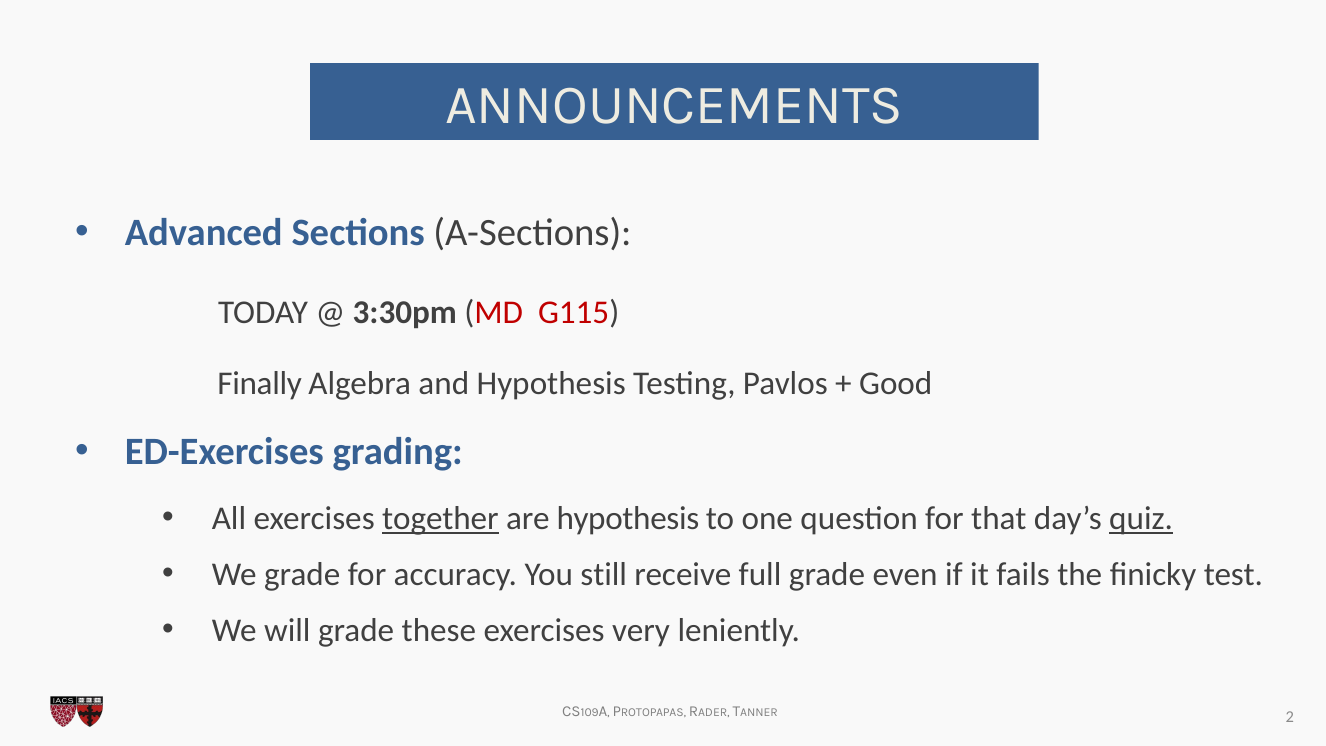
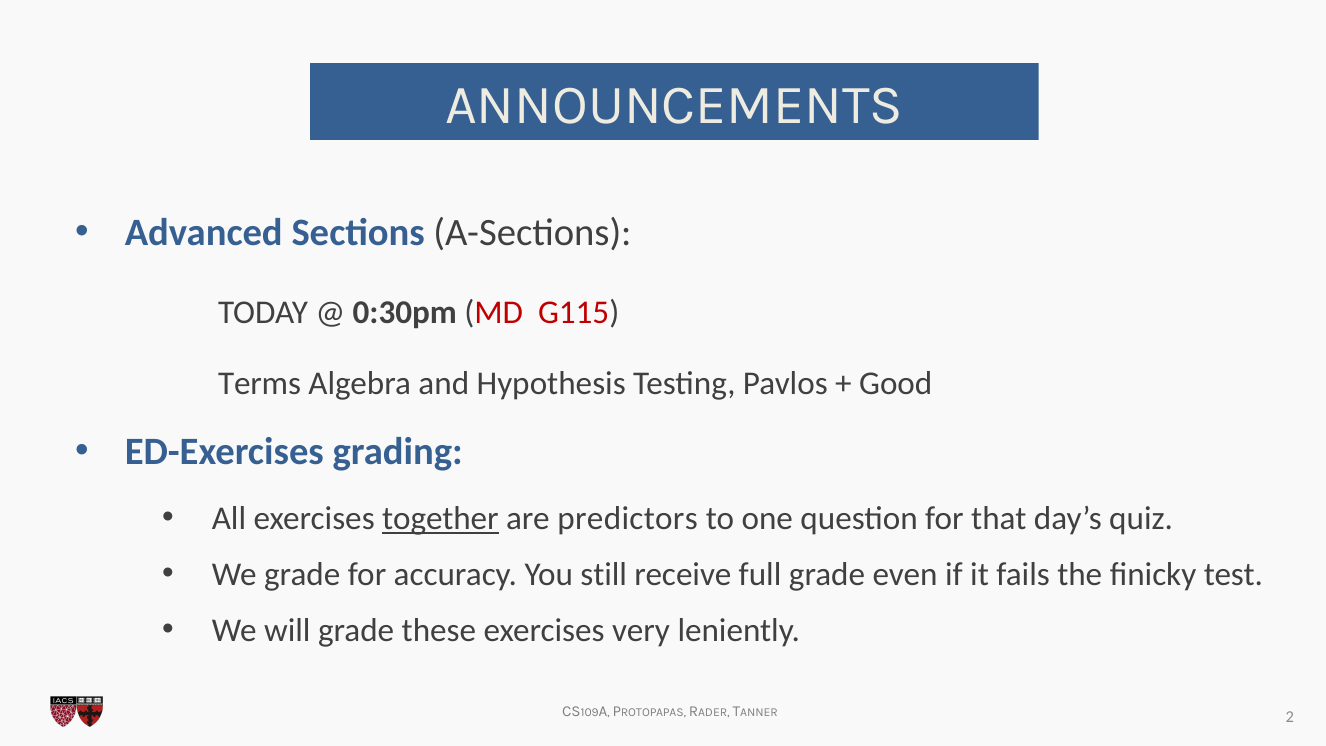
3:30pm: 3:30pm -> 0:30pm (405, 312)
Finally: Finally -> Terms (260, 383)
are hypothesis: hypothesis -> predictors (628, 519)
quiz underline: present -> none (1141, 519)
